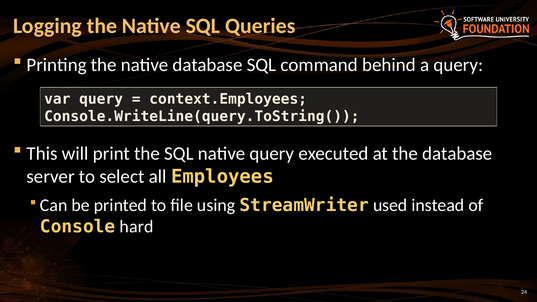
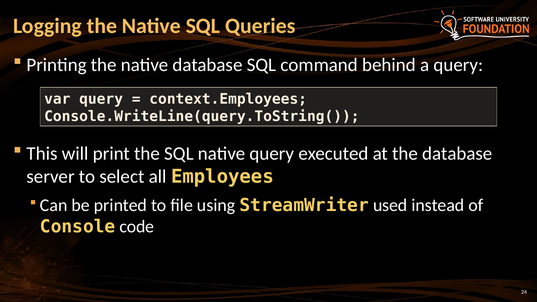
hard: hard -> code (137, 227)
